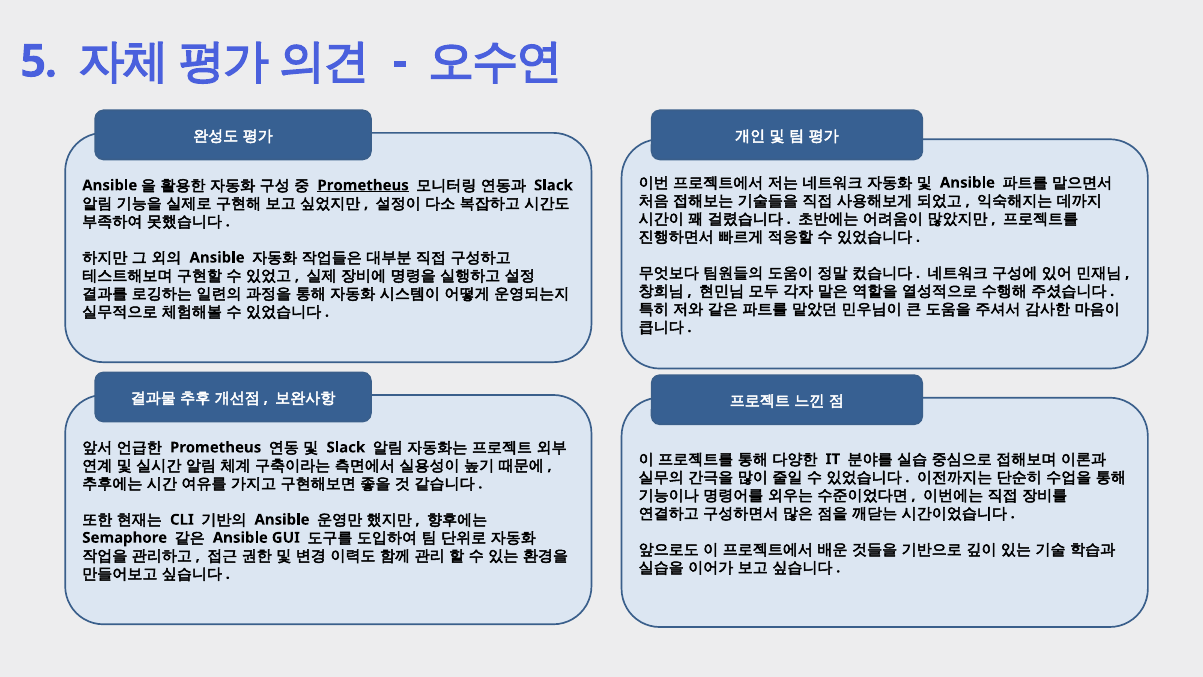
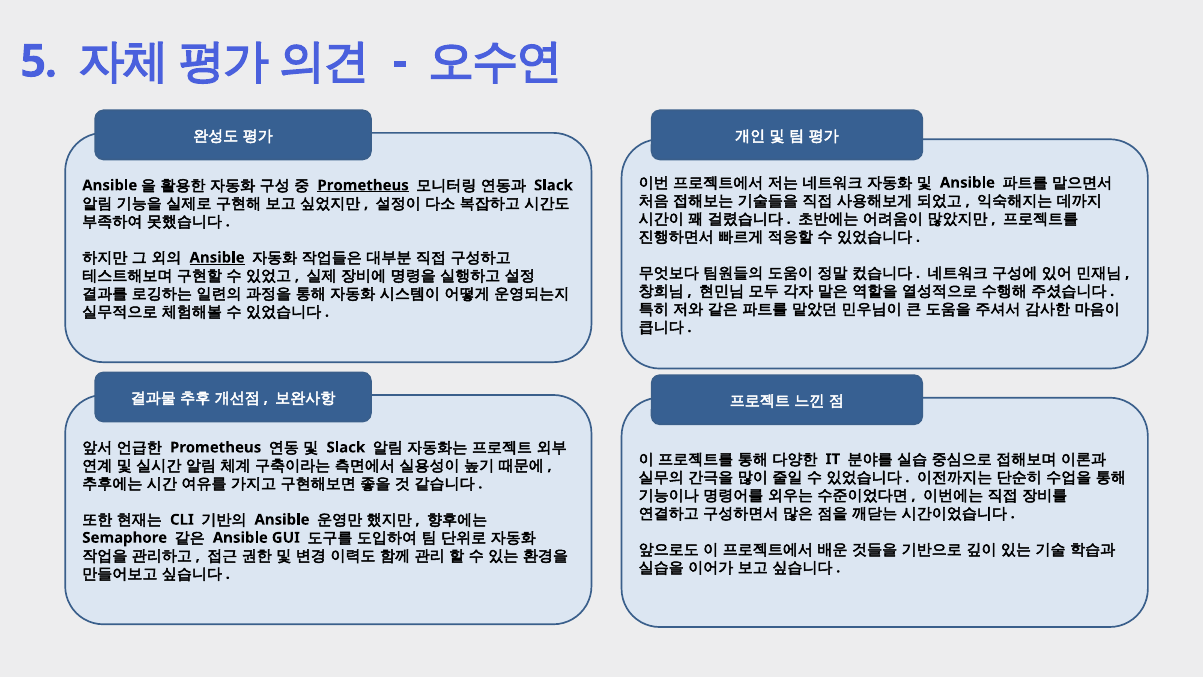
Ansible underline: none -> present (217, 257)
